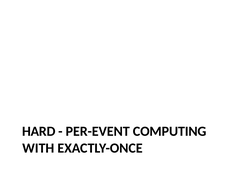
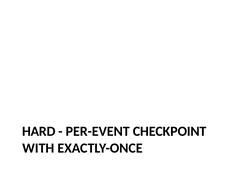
COMPUTING: COMPUTING -> CHECKPOINT (170, 132)
